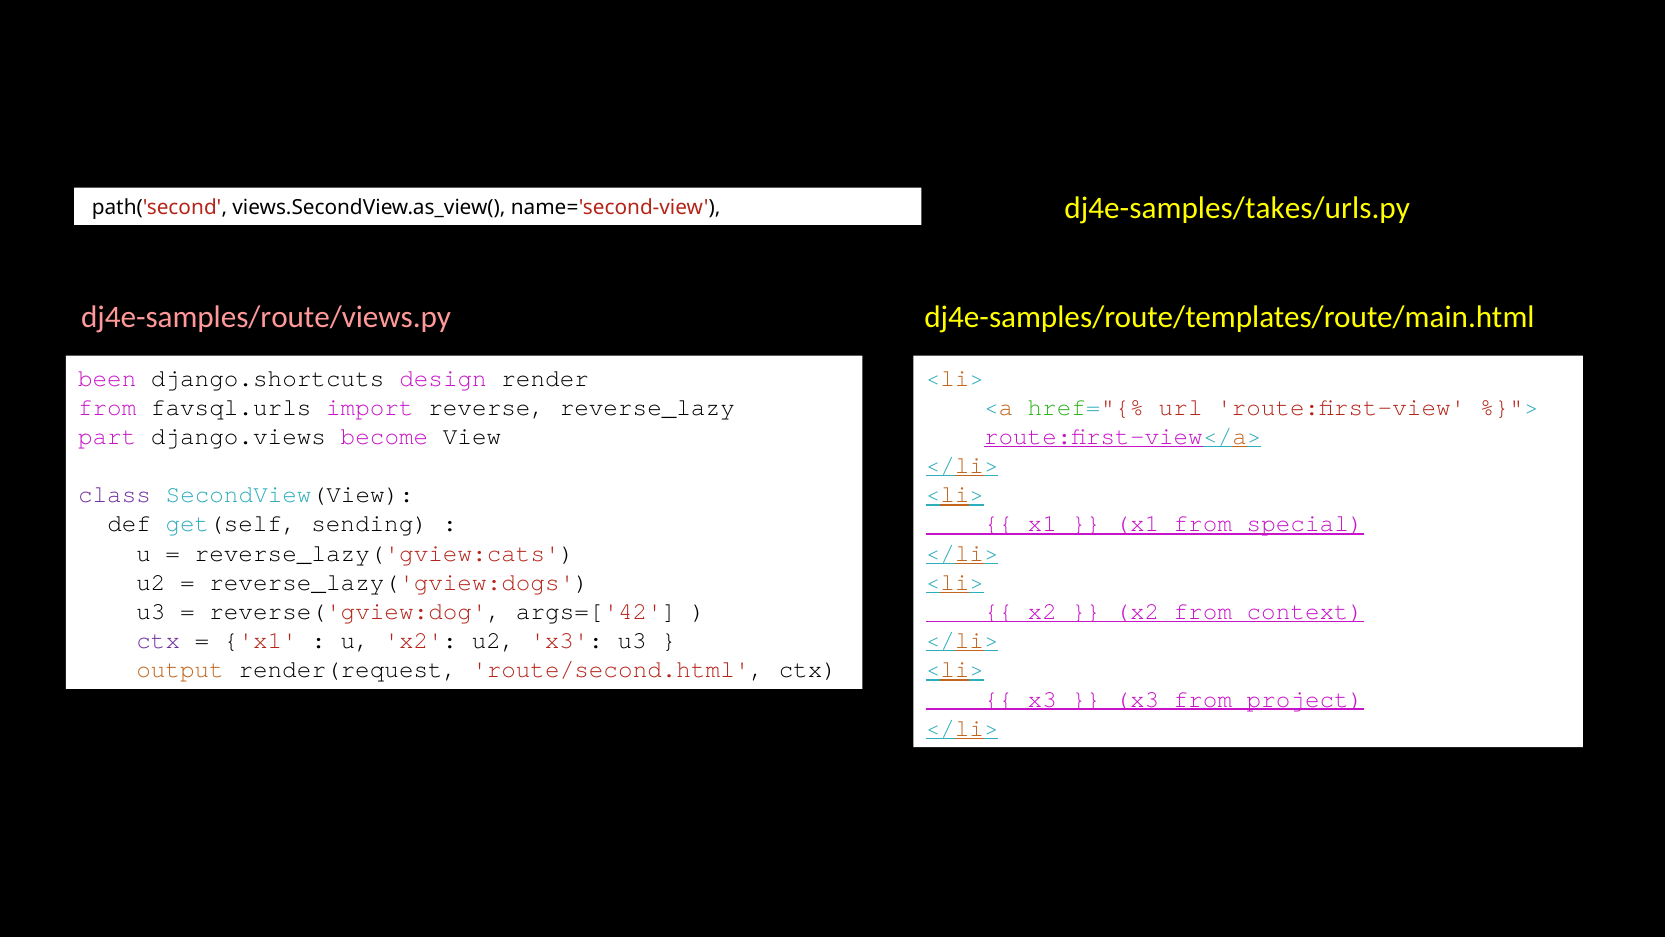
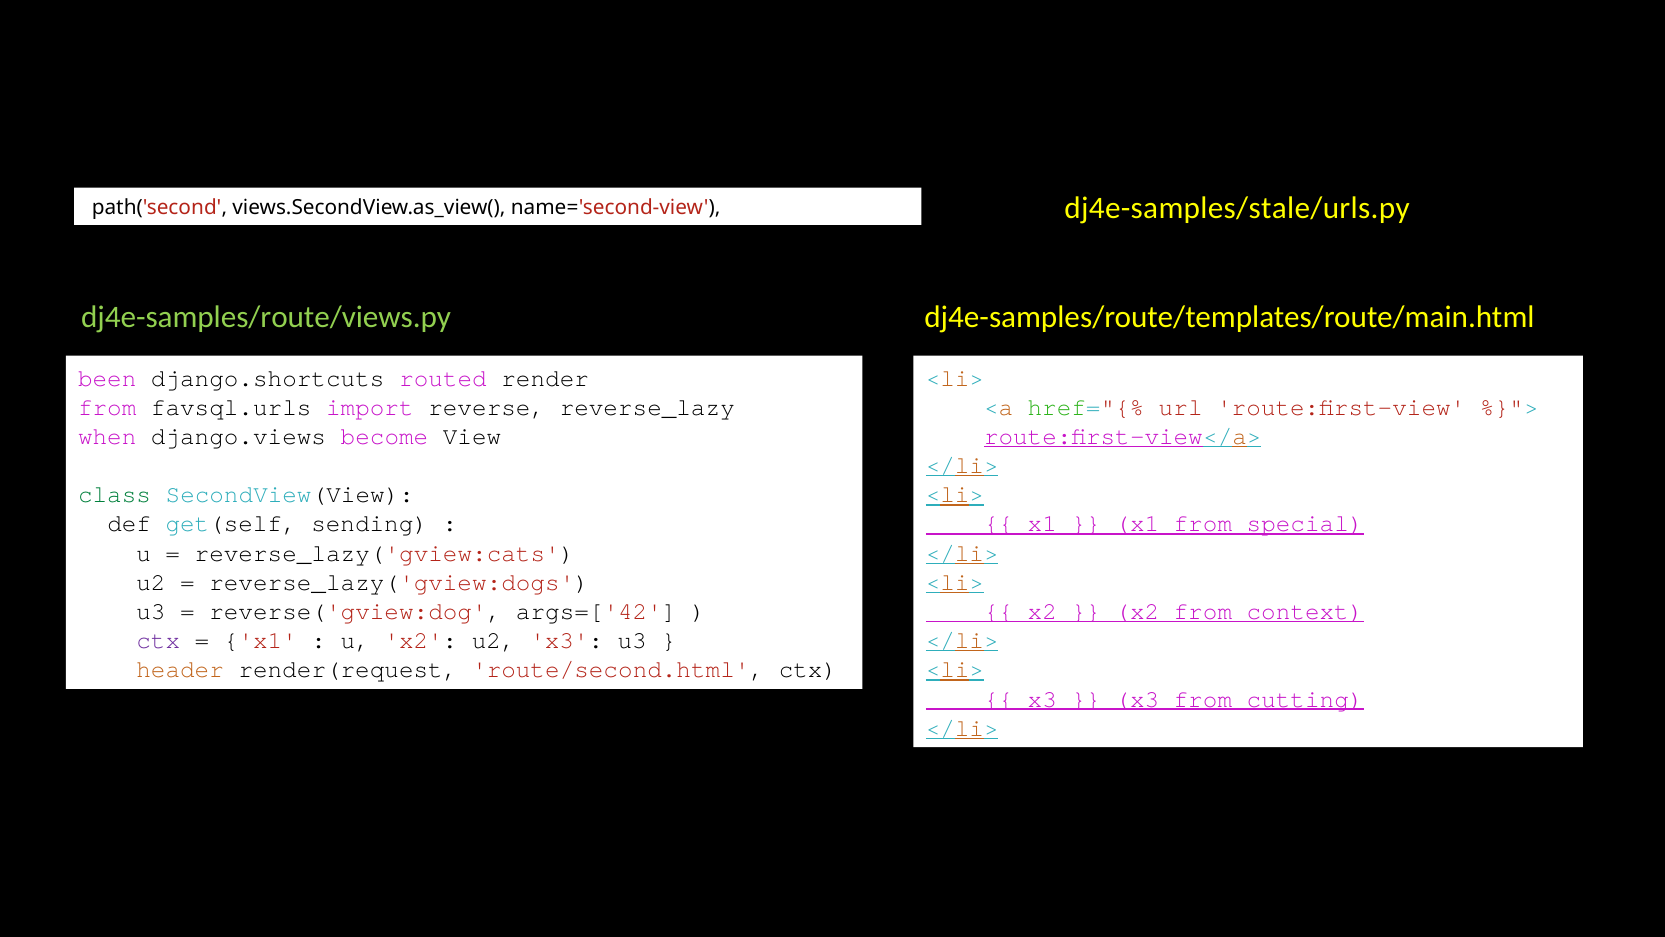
dj4e-samples/takes/urls.py: dj4e-samples/takes/urls.py -> dj4e-samples/stale/urls.py (1237, 208)
dj4e-samples/route/views.py colour: pink -> light green (266, 317)
design: design -> routed (443, 378)
part: part -> when (107, 436)
class colour: purple -> green (115, 495)
output: output -> header (180, 670)
project: project -> cutting (1305, 699)
